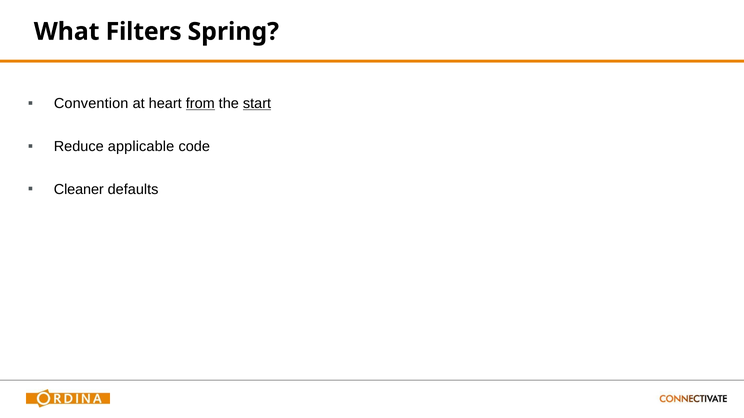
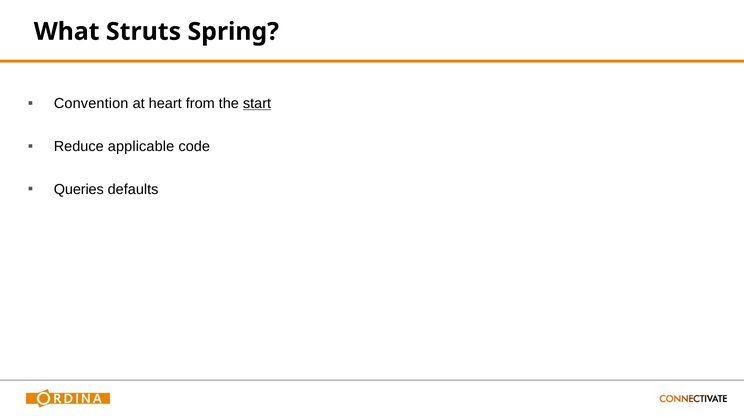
Filters: Filters -> Struts (144, 32)
from underline: present -> none (200, 104)
Cleaner: Cleaner -> Queries (79, 190)
